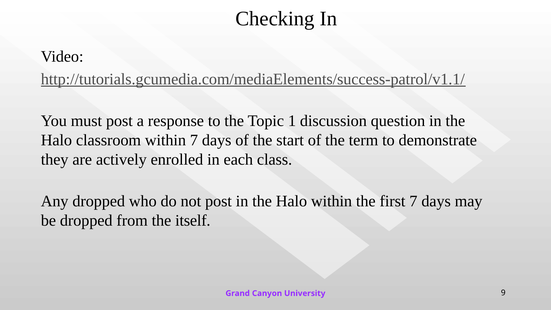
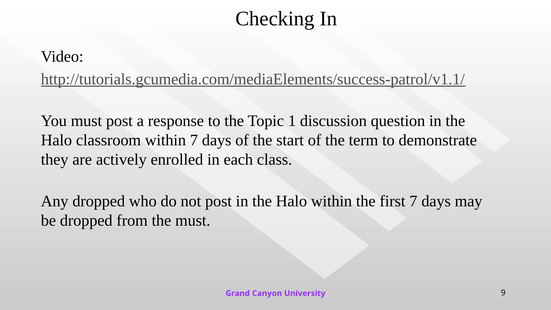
the itself: itself -> must (193, 221)
